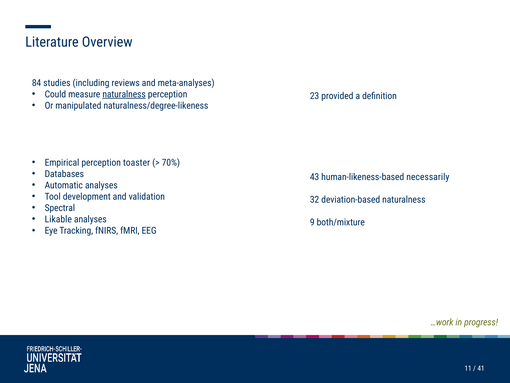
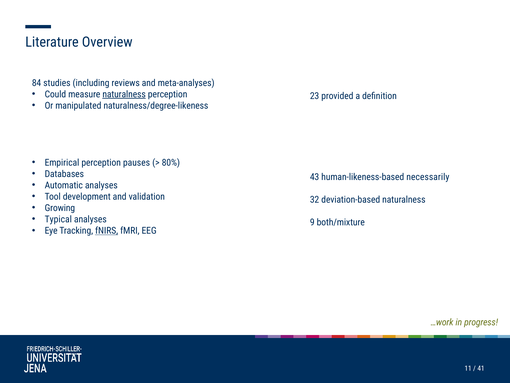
toaster: toaster -> pauses (137, 162)
70%: 70% -> 80% (171, 162)
Spectral: Spectral -> Growing (60, 208)
Likable: Likable -> Typical (58, 219)
fNIRS underline: none -> present (107, 230)
